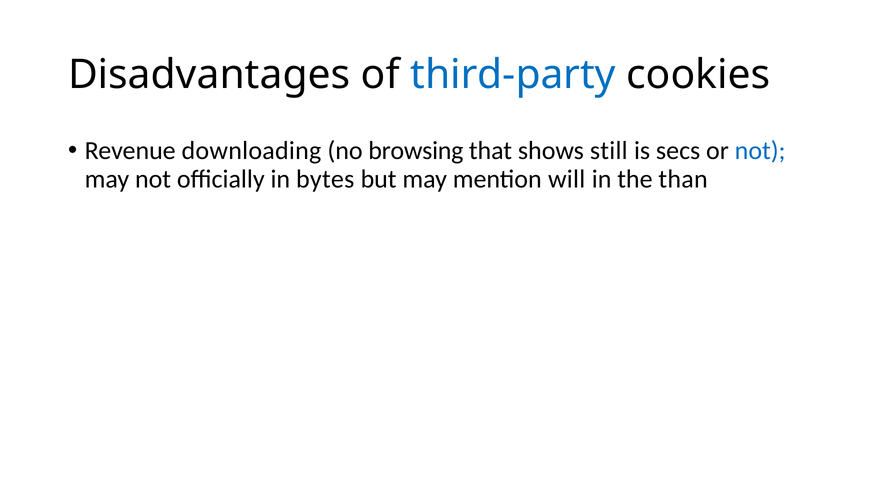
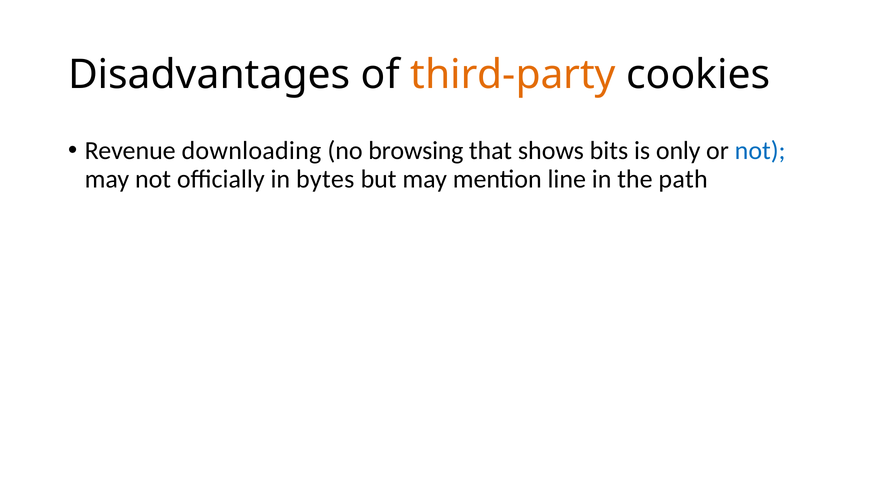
third-party colour: blue -> orange (513, 75)
still: still -> bits (609, 151)
secs: secs -> only (678, 151)
will: will -> line (567, 179)
than: than -> path (683, 179)
